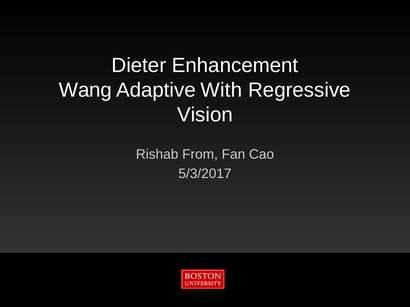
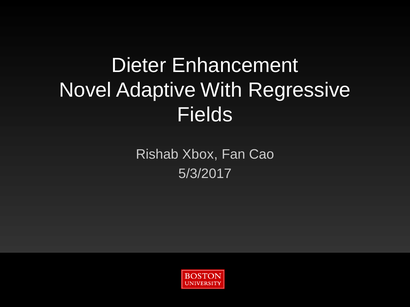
Wang: Wang -> Novel (85, 90)
Vision: Vision -> Fields (205, 115)
From: From -> Xbox (200, 155)
